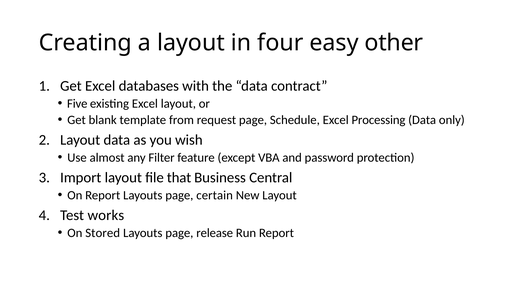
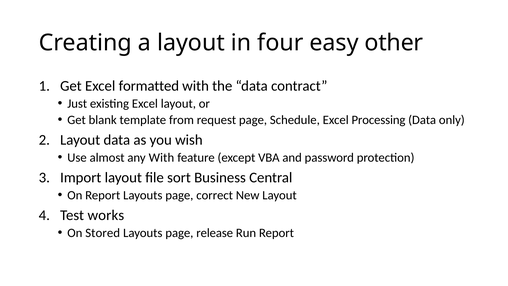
databases: databases -> formatted (149, 86)
Five: Five -> Just (77, 103)
any Filter: Filter -> With (161, 157)
that: that -> sort (179, 178)
certain: certain -> correct (215, 195)
